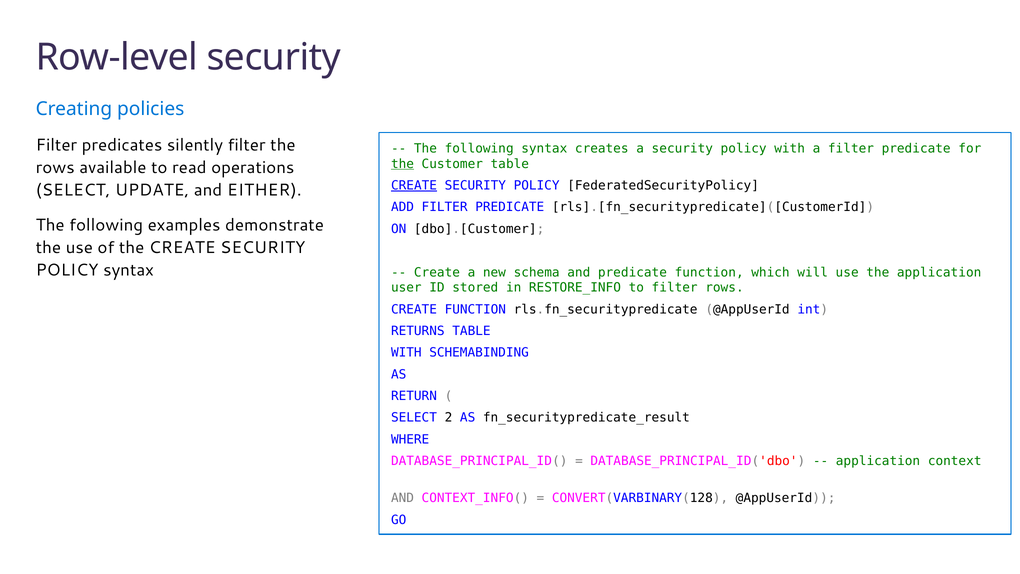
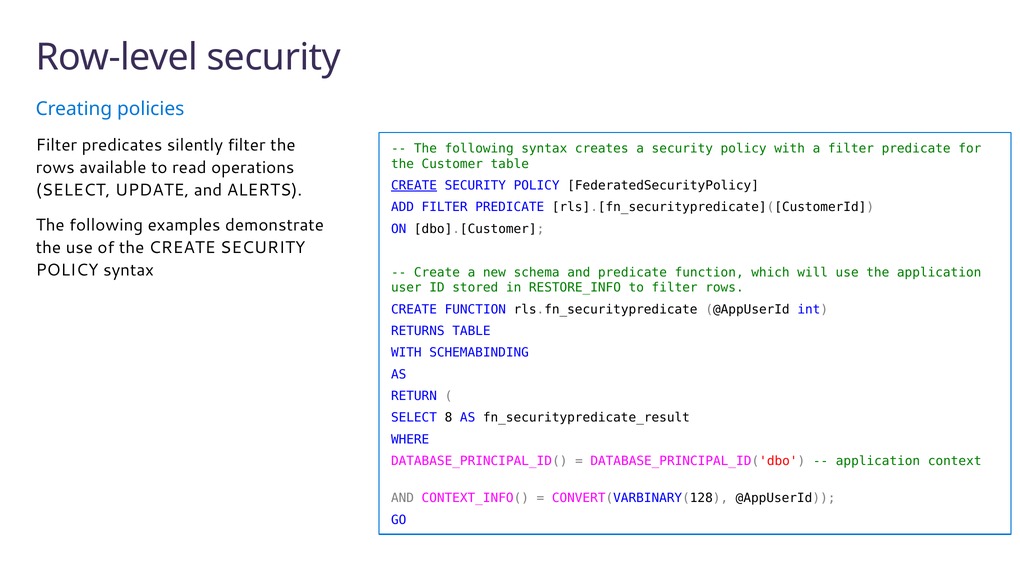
the underline: present -> none (403, 164)
EITHER: EITHER -> ALERTS (264, 190)
2: 2 -> 8 (449, 418)
